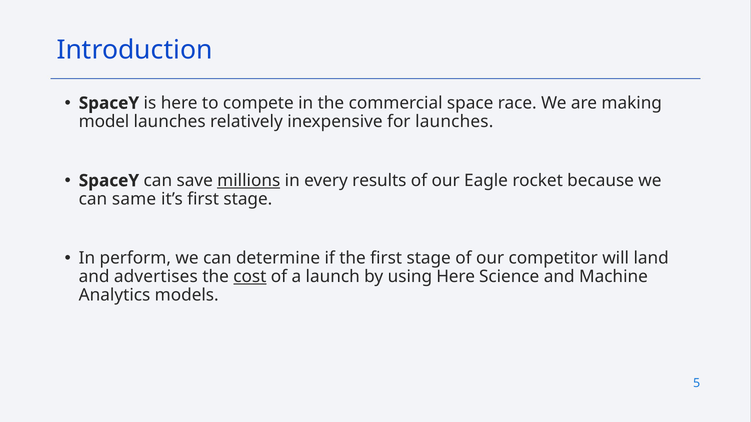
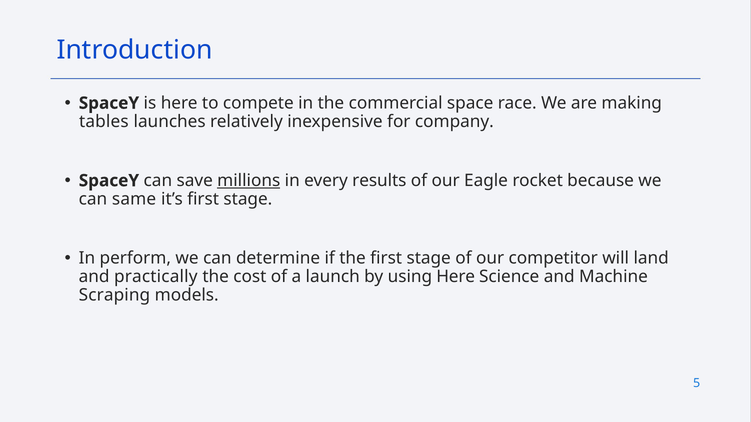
model: model -> tables (104, 122)
for launches: launches -> company (454, 122)
advertises: advertises -> practically (156, 277)
cost underline: present -> none (250, 277)
Analytics: Analytics -> Scraping (114, 296)
